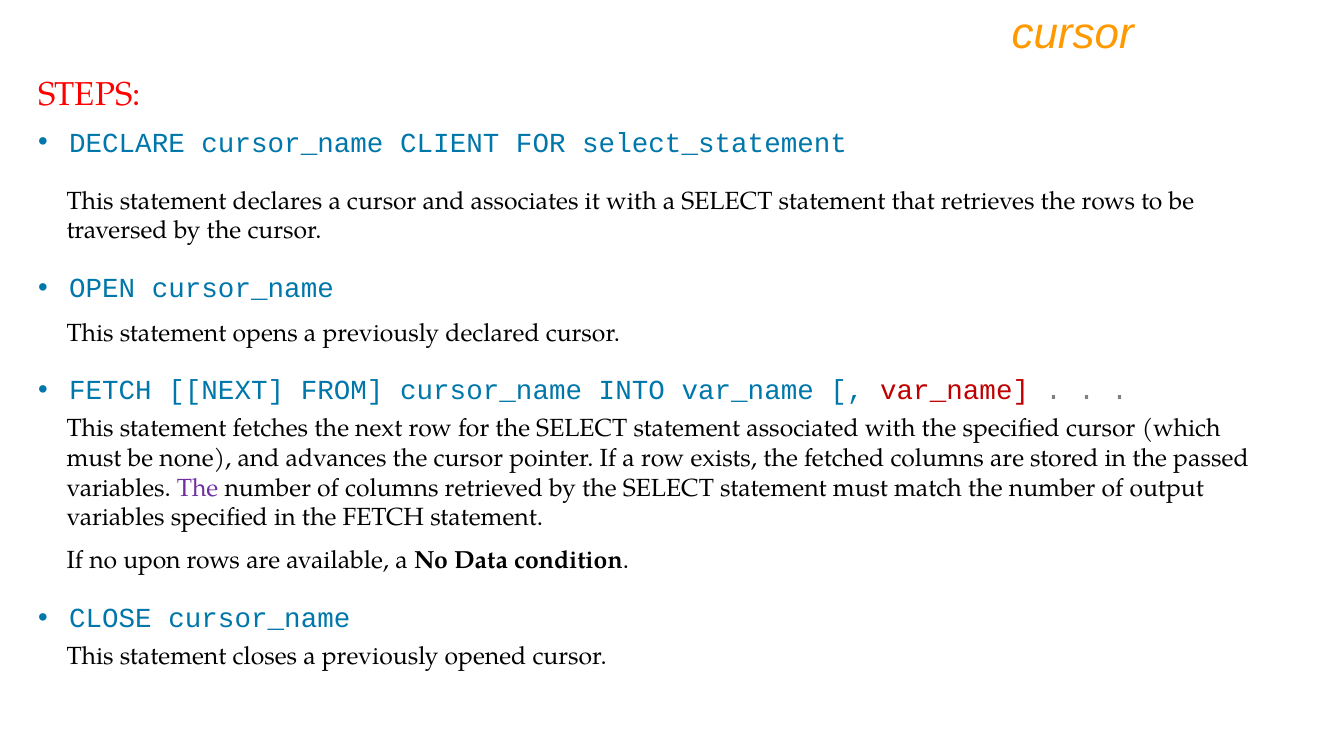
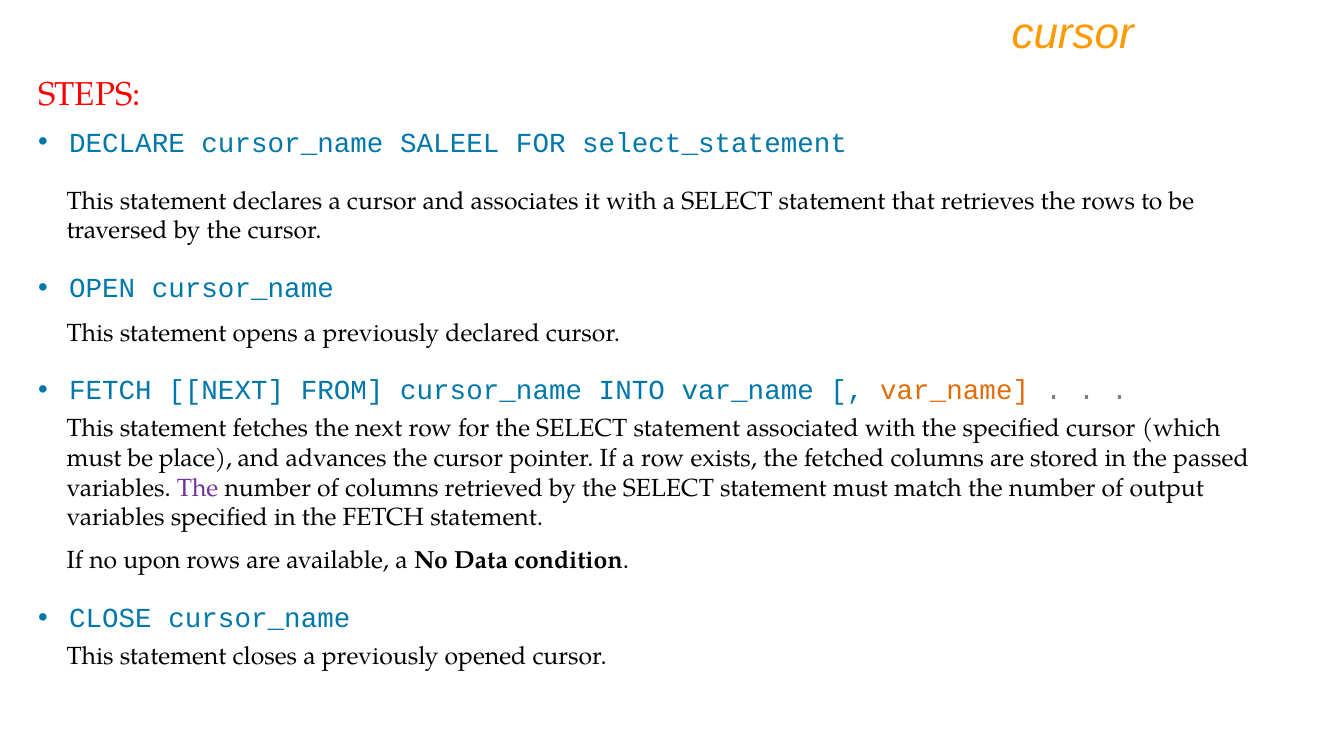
CLIENT: CLIENT -> SALEEL (450, 143)
var_name colour: red -> orange (955, 391)
none: none -> place (195, 458)
